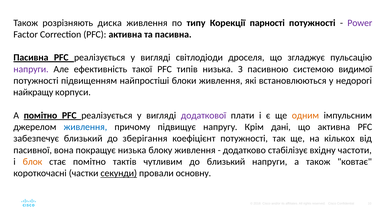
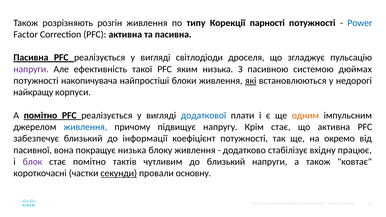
диска: диска -> розгін (110, 23)
Power colour: purple -> blue (360, 23)
типів: типів -> яким (187, 69)
видимої: видимої -> дюймах (355, 69)
підвищенням: підвищенням -> накопичувача (89, 81)
які underline: none -> present (251, 81)
додаткової colour: purple -> blue (204, 115)
Крім дані: дані -> стає (281, 127)
зберігання: зберігання -> інформації (145, 139)
кількох: кількох -> окремо (340, 139)
частоти: частоти -> працює (355, 150)
блок colour: orange -> purple (32, 162)
